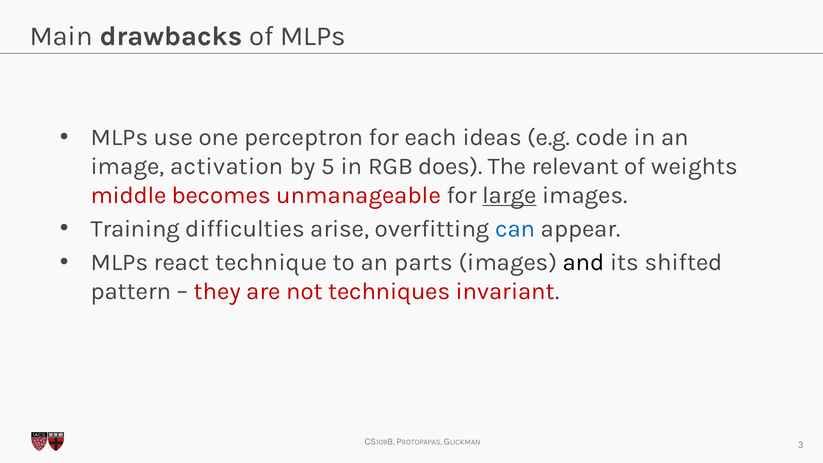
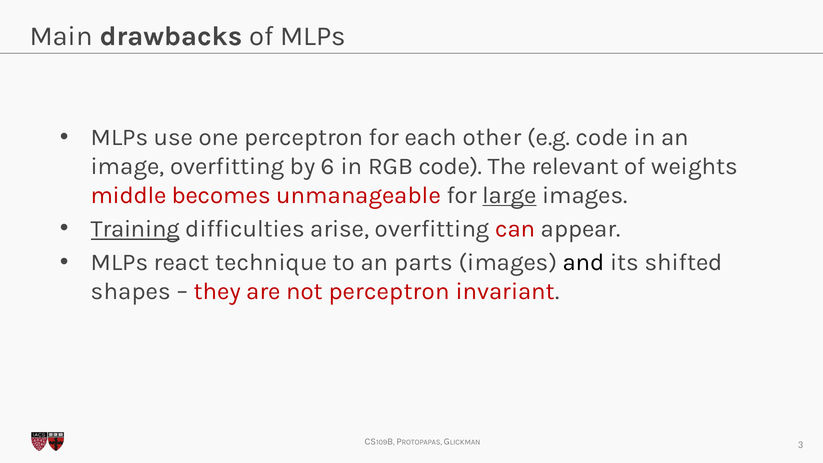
ideas: ideas -> other (492, 137)
image activation: activation -> overfitting (227, 166)
5: 5 -> 6 (328, 166)
RGB does: does -> code (450, 166)
Training underline: none -> present (135, 229)
can colour: blue -> red (515, 229)
pattern: pattern -> shapes (131, 291)
not techniques: techniques -> perceptron (389, 291)
